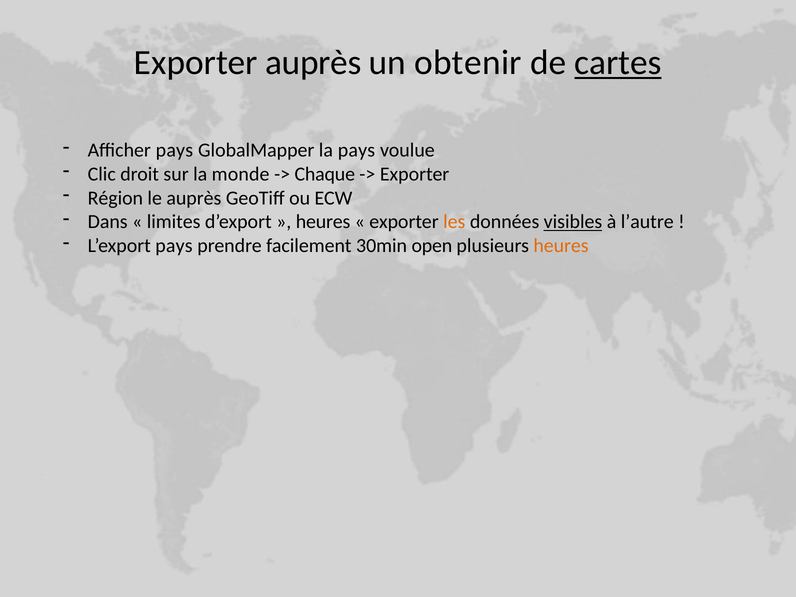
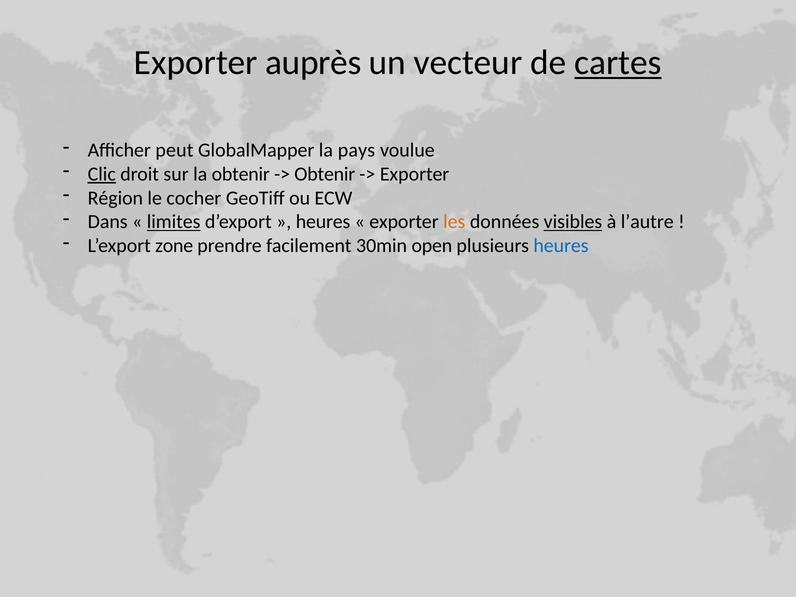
obtenir: obtenir -> vecteur (468, 63)
Afficher pays: pays -> peut (174, 150)
Clic underline: none -> present (102, 174)
la monde: monde -> obtenir (241, 174)
Chaque: Chaque -> Obtenir (325, 174)
le auprès: auprès -> cocher (194, 198)
limites underline: none -> present (174, 222)
L’export pays: pays -> zone (174, 246)
heures colour: orange -> blue (561, 246)
